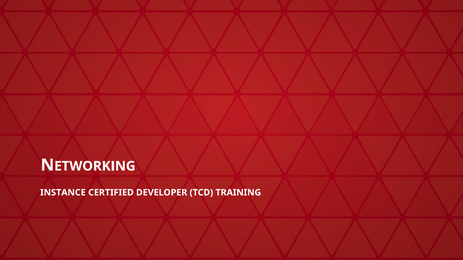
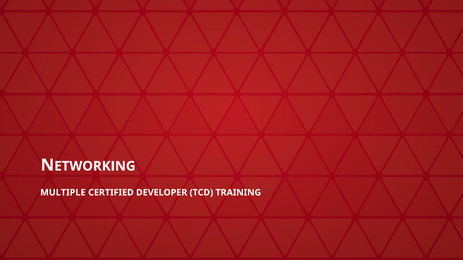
INSTANCE: INSTANCE -> MULTIPLE (63, 193)
